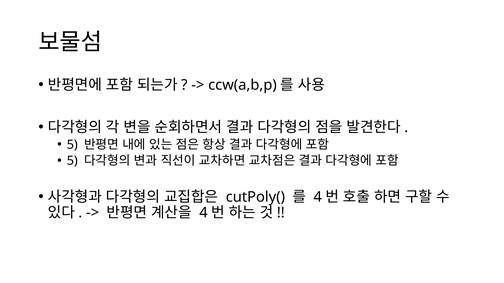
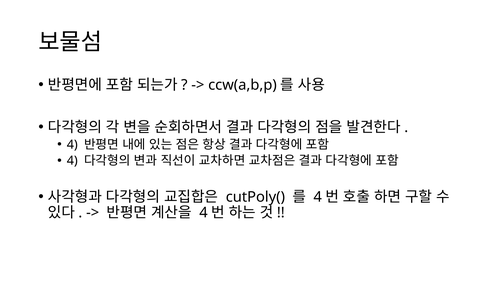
5: 5 -> 4 (72, 145)
5: 5 -> 4 (72, 161)
